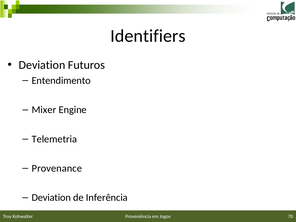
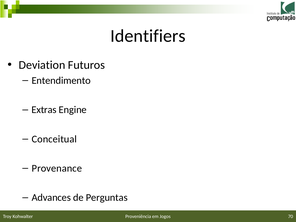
Mixer: Mixer -> Extras (44, 110)
Telemetria: Telemetria -> Conceitual (54, 139)
Deviation: Deviation -> Advances (51, 198)
Inferência: Inferência -> Perguntas (107, 198)
